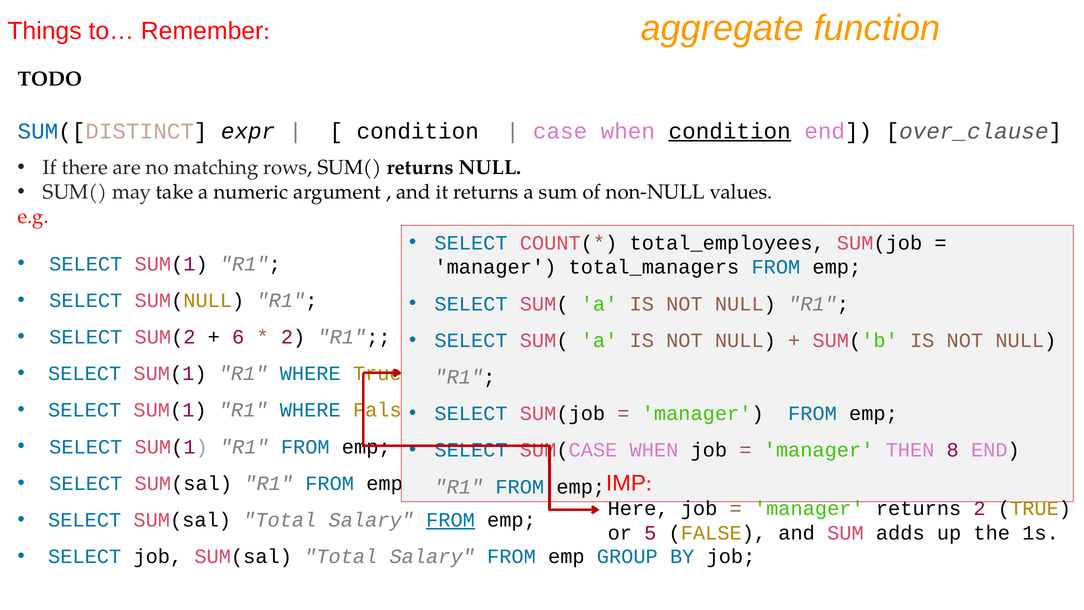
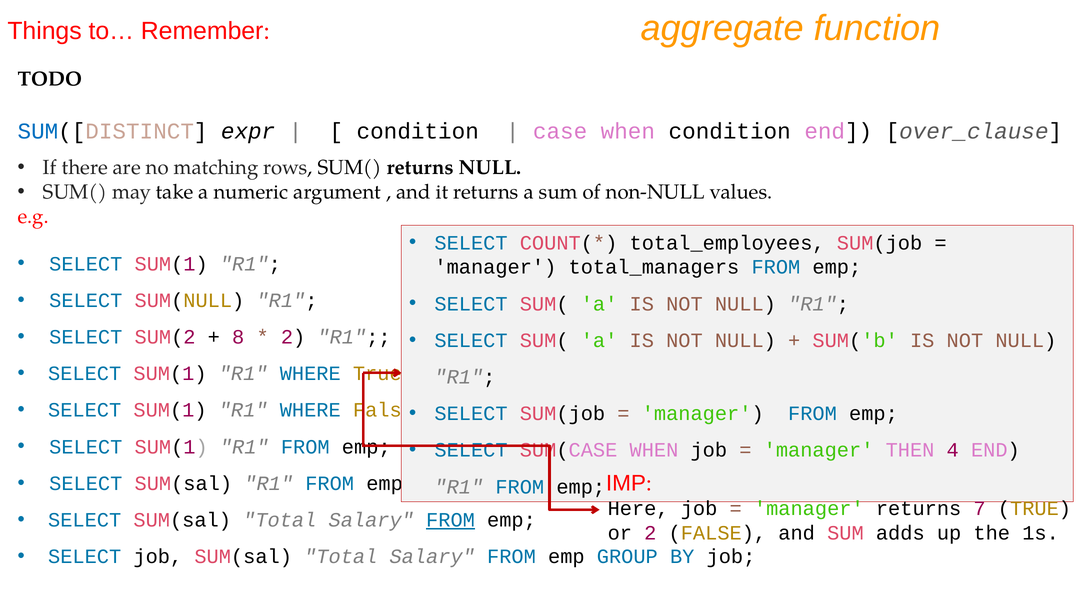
condition underline: present -> none (730, 131)
6: 6 -> 8 (238, 337)
8: 8 -> 4 (953, 450)
returns 2: 2 -> 7 (980, 508)
or 5: 5 -> 2 (650, 533)
